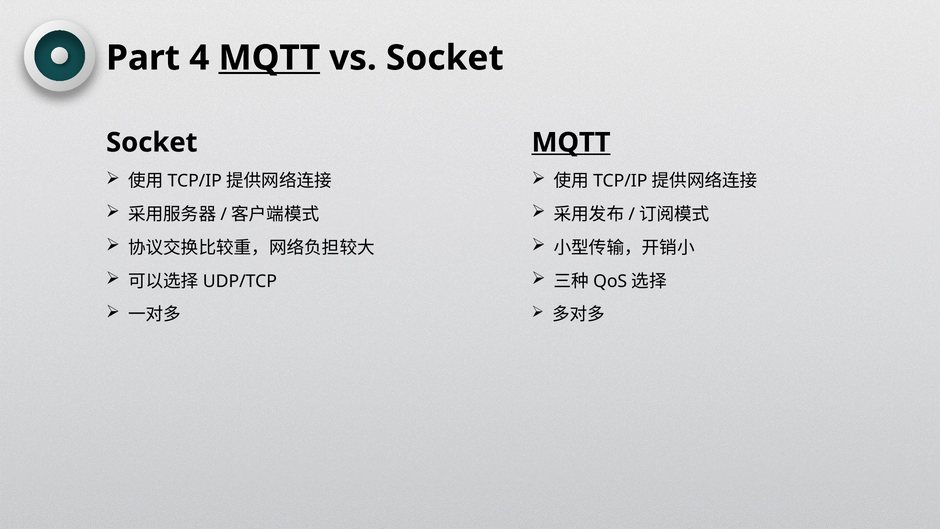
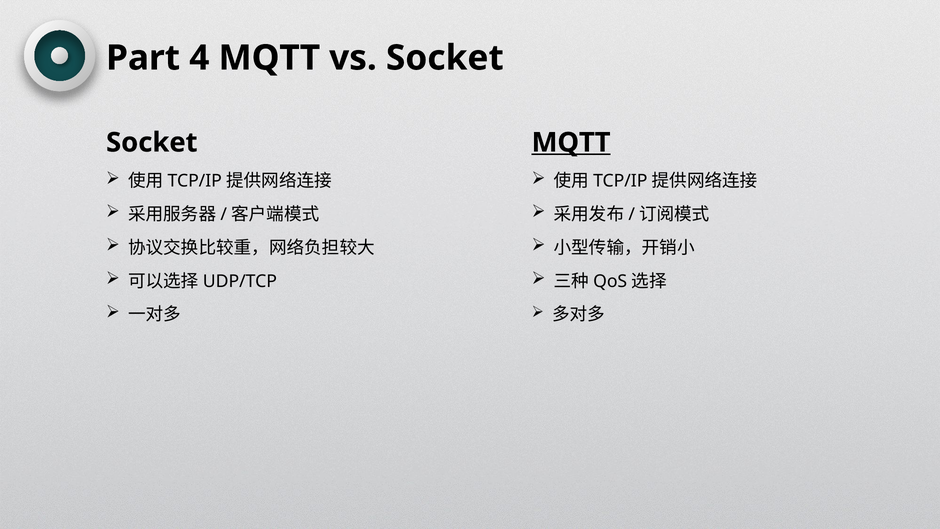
MQTT underline: present -> none (269, 58)
